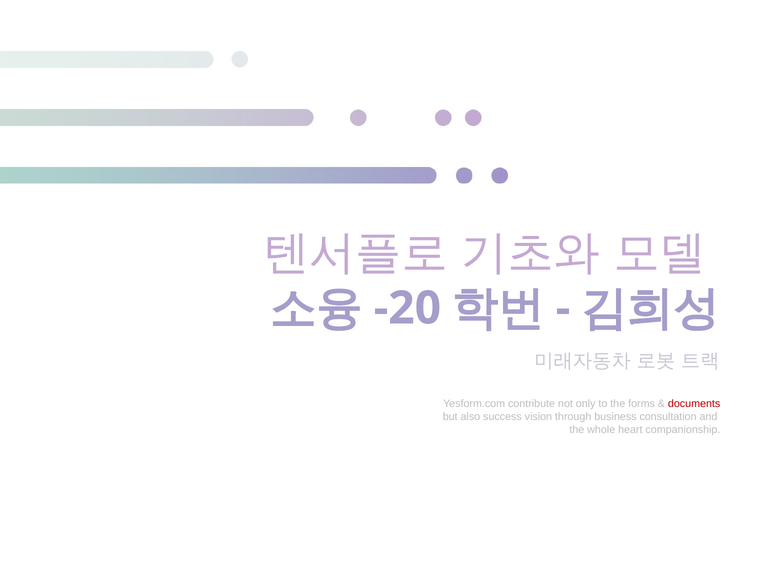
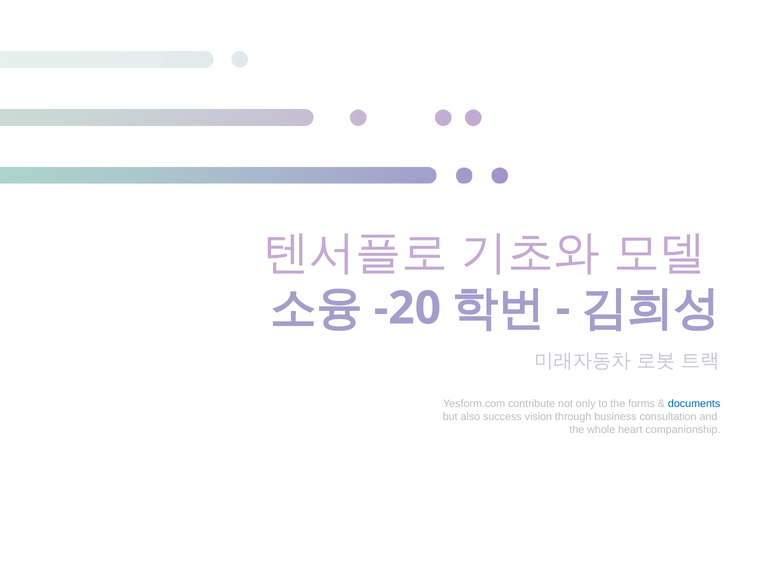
documents colour: red -> blue (694, 404)
